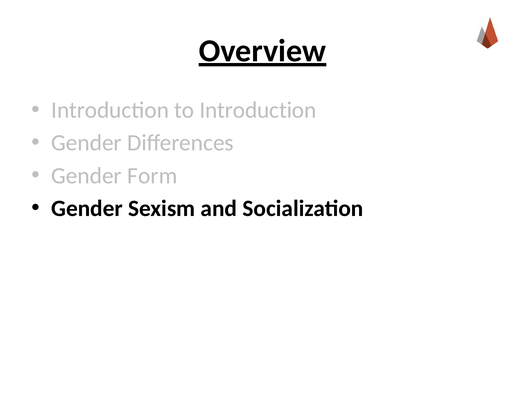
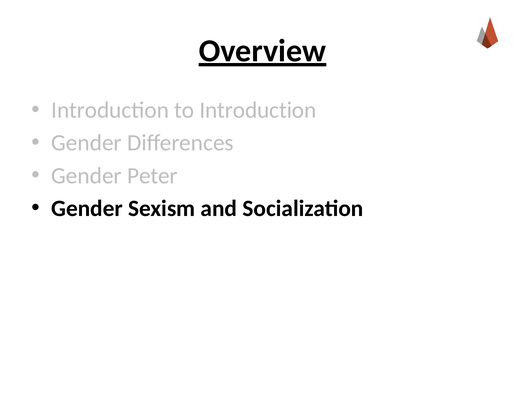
Form: Form -> Peter (152, 176)
